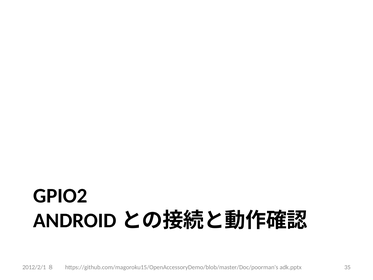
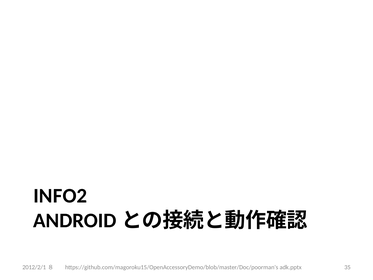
GPIO2: GPIO2 -> INFO2 (60, 195)
